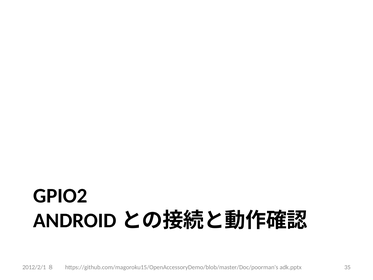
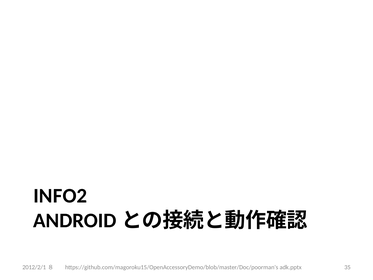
GPIO2: GPIO2 -> INFO2 (60, 195)
